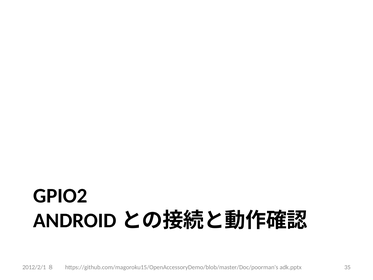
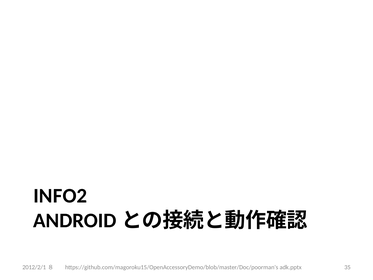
GPIO2: GPIO2 -> INFO2 (60, 195)
